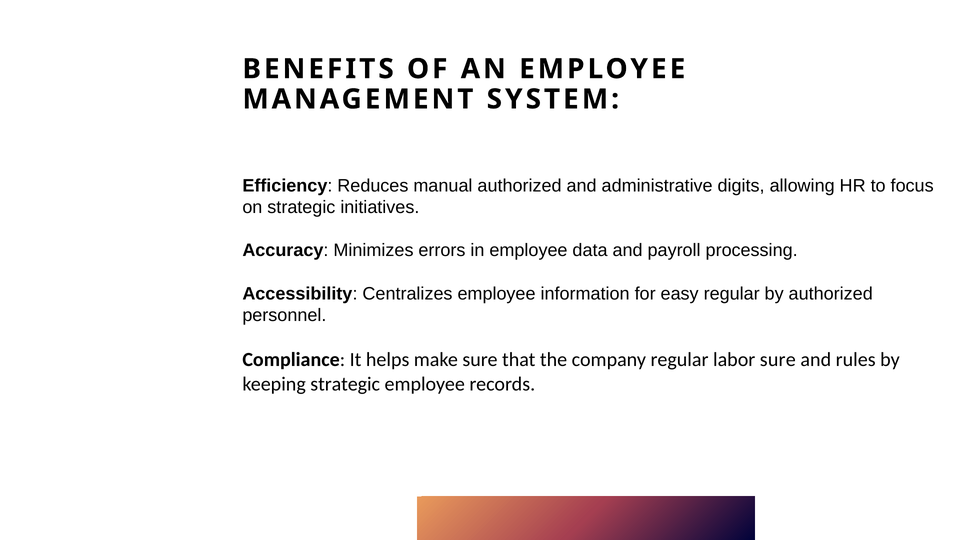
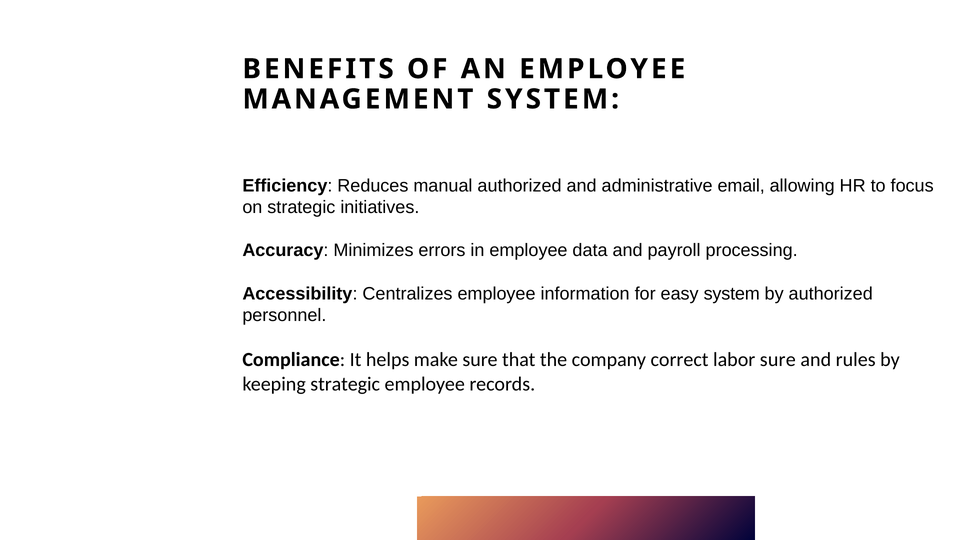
digits: digits -> email (741, 186)
easy regular: regular -> system (732, 294)
company regular: regular -> correct (680, 360)
